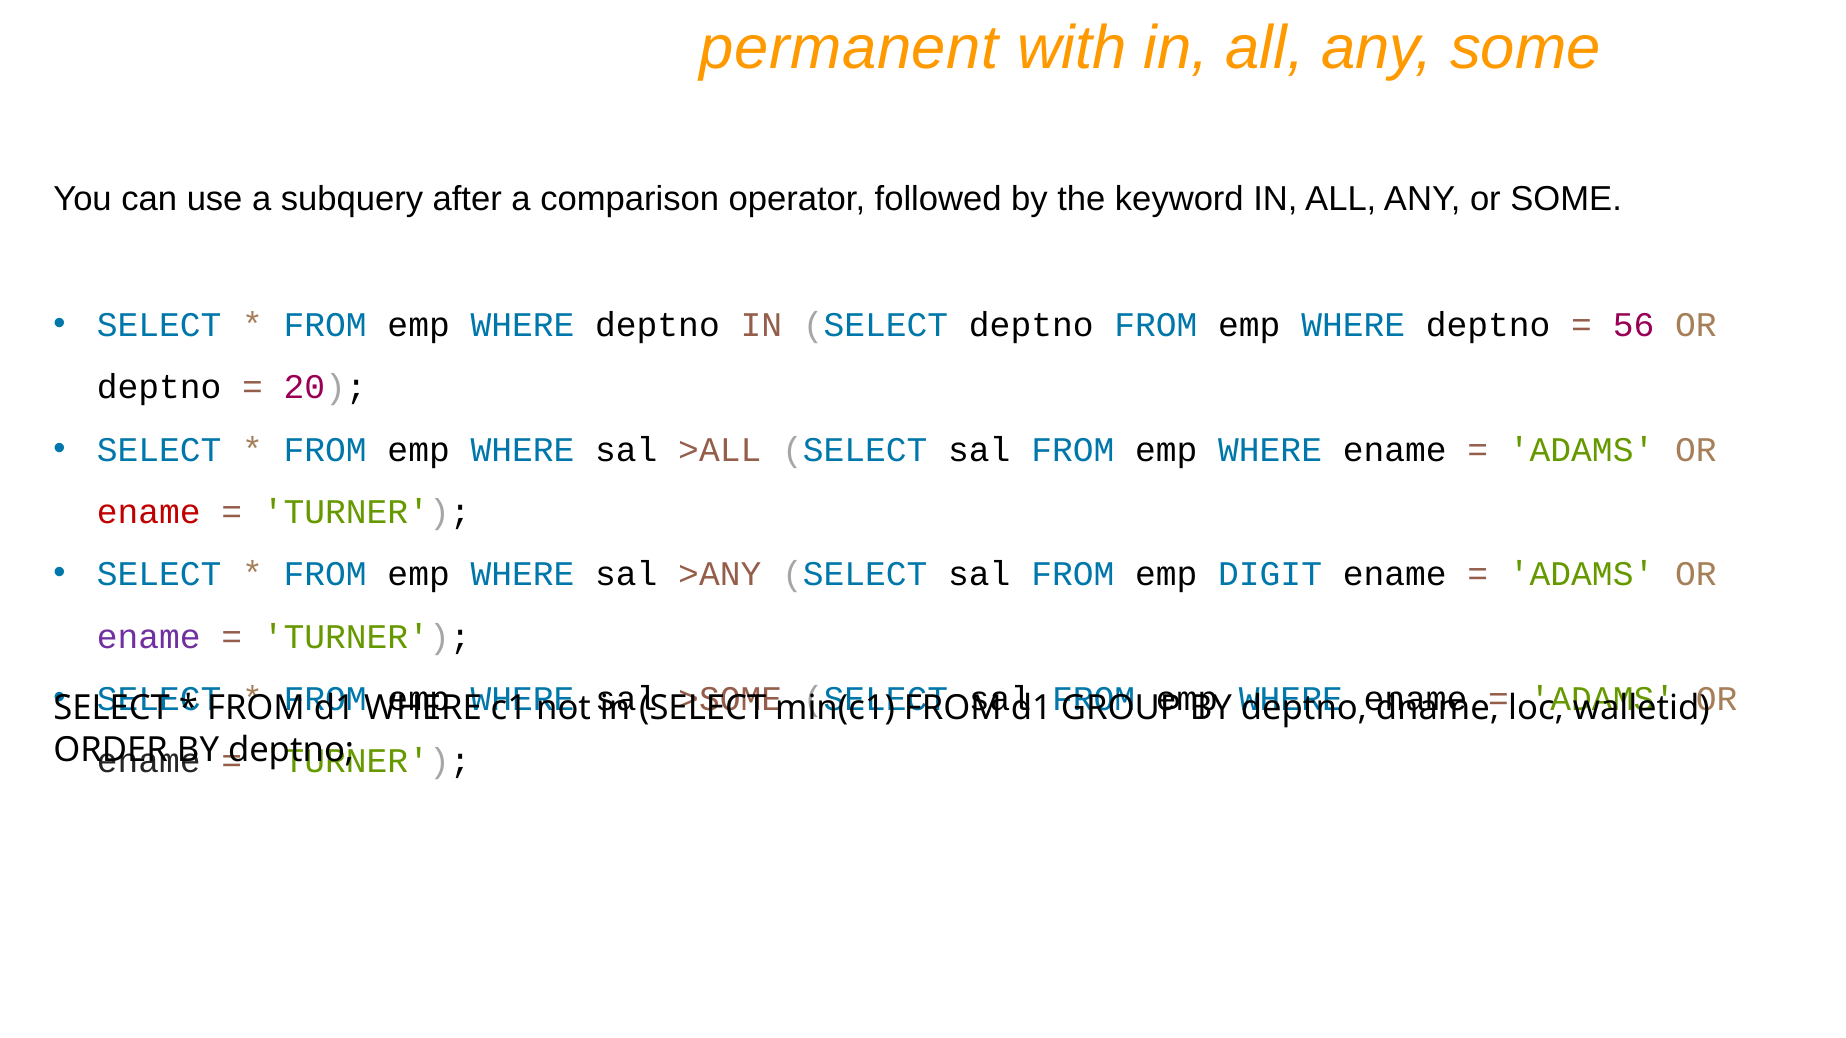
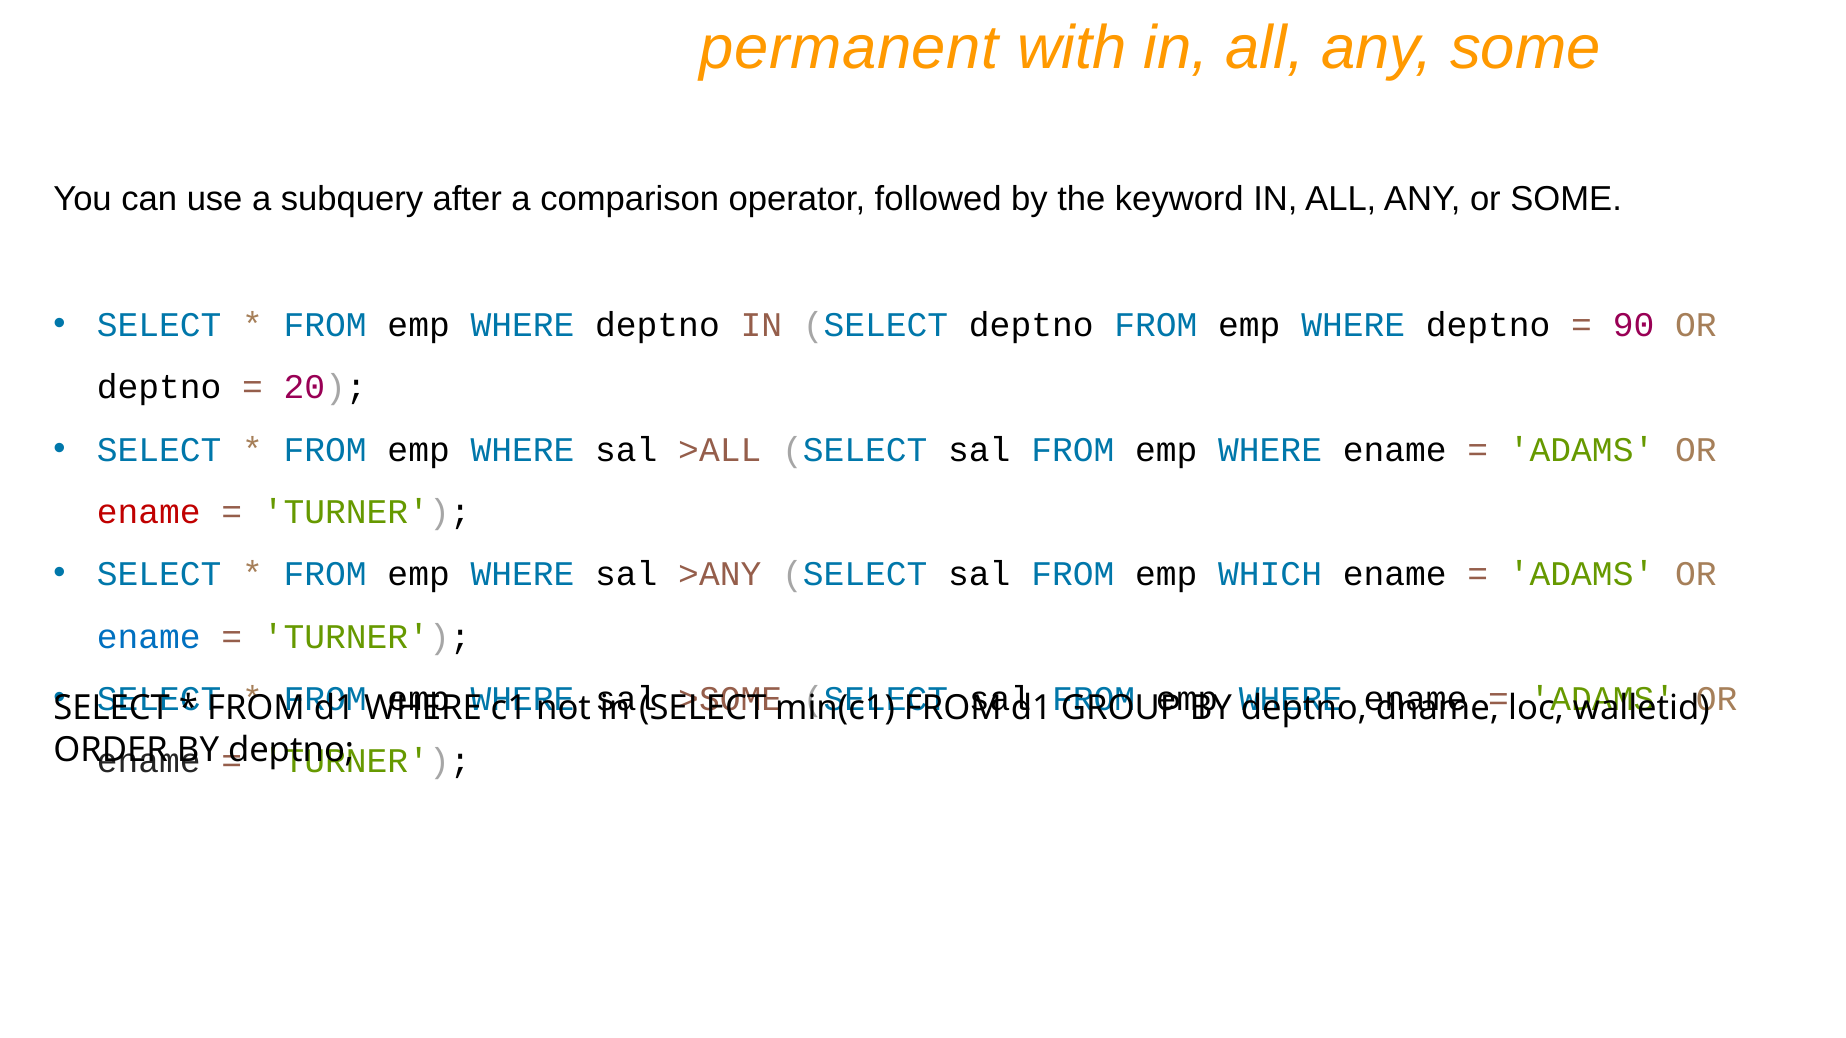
56: 56 -> 90 (1634, 325)
DIGIT: DIGIT -> WHICH (1270, 575)
ename colour: purple -> blue (149, 637)
